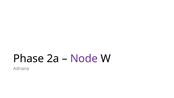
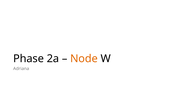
Node colour: purple -> orange (84, 59)
